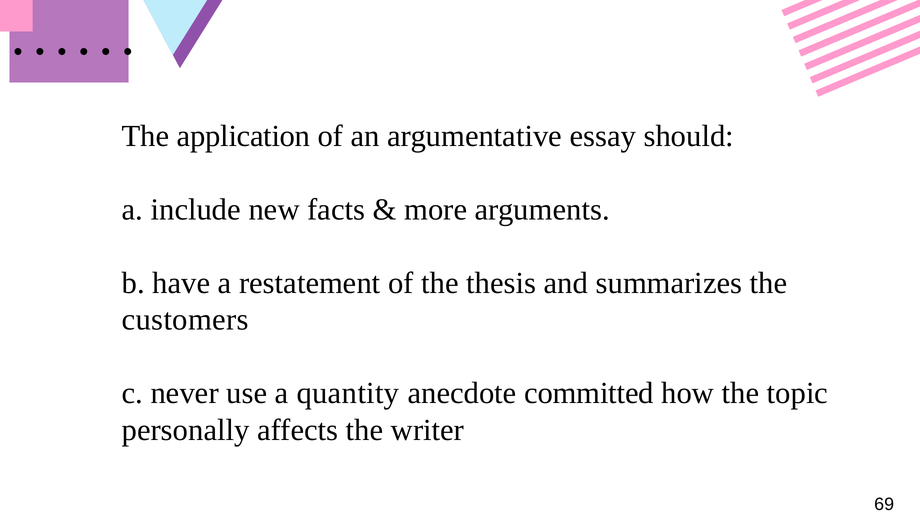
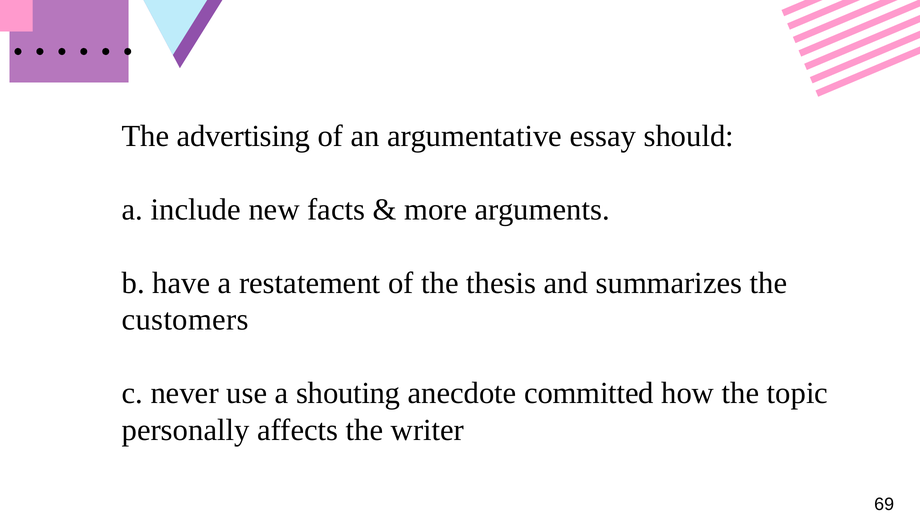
application: application -> advertising (244, 136)
quantity: quantity -> shouting (348, 394)
